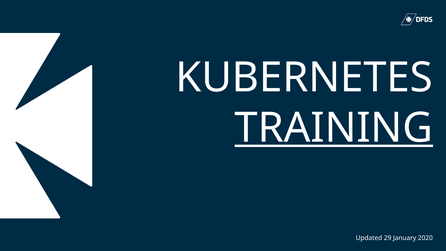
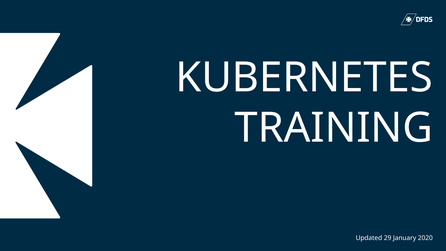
TRAINING underline: present -> none (334, 128)
